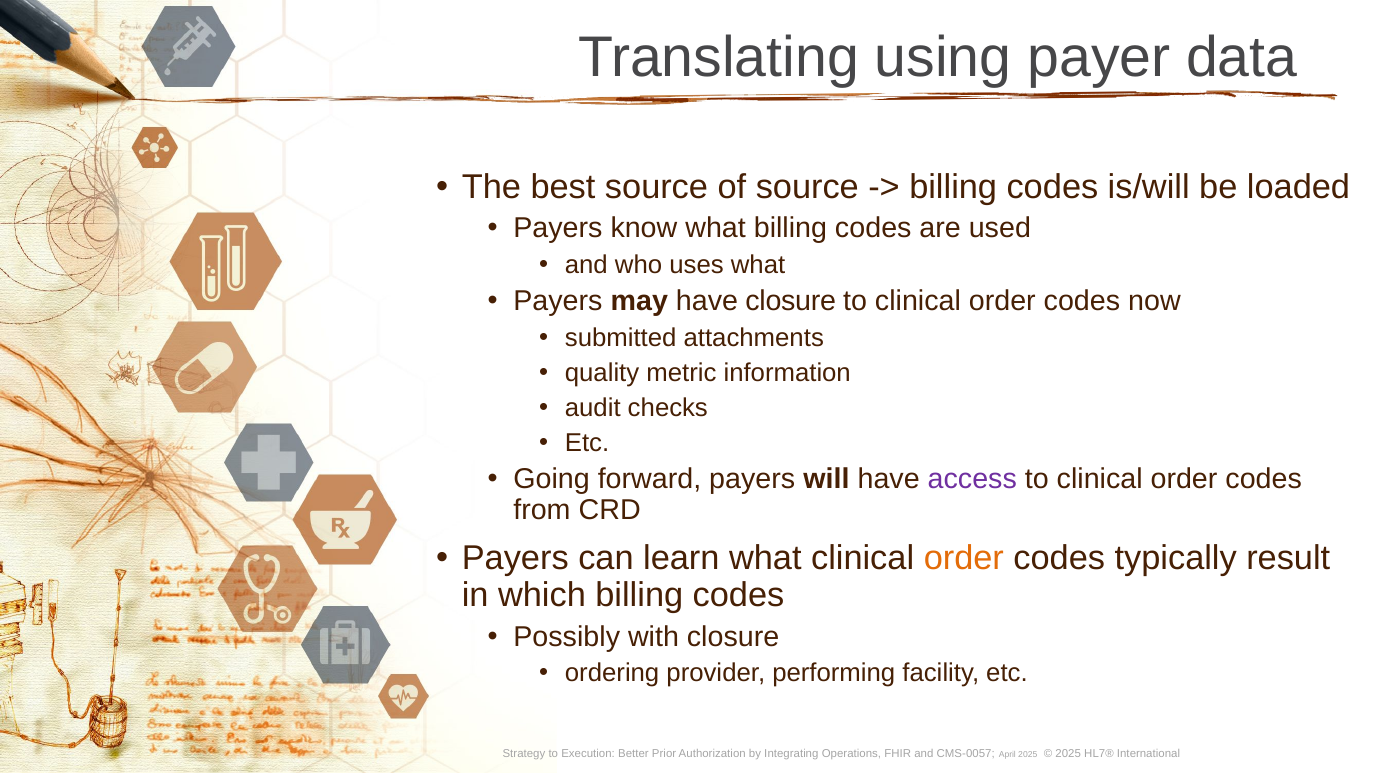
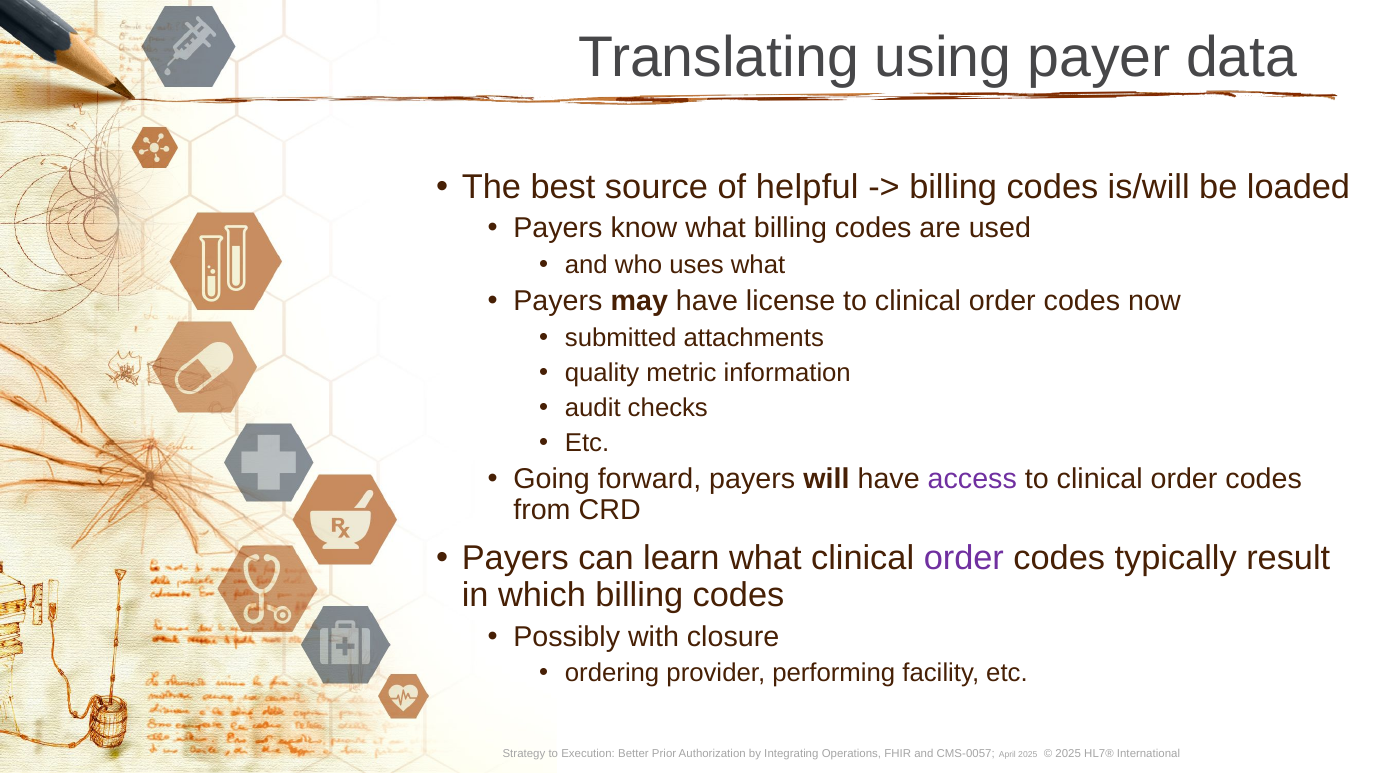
of source: source -> helpful (807, 187)
have closure: closure -> license (791, 301)
order colour: orange -> purple (964, 558)
